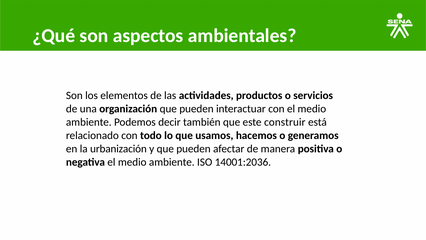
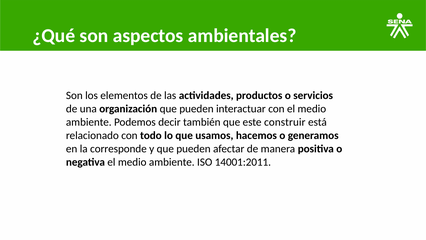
urbanización: urbanización -> corresponde (118, 149)
14001:2036: 14001:2036 -> 14001:2011 (243, 162)
